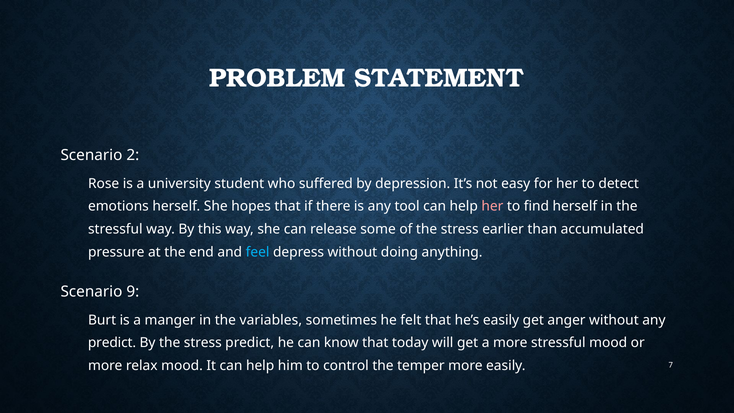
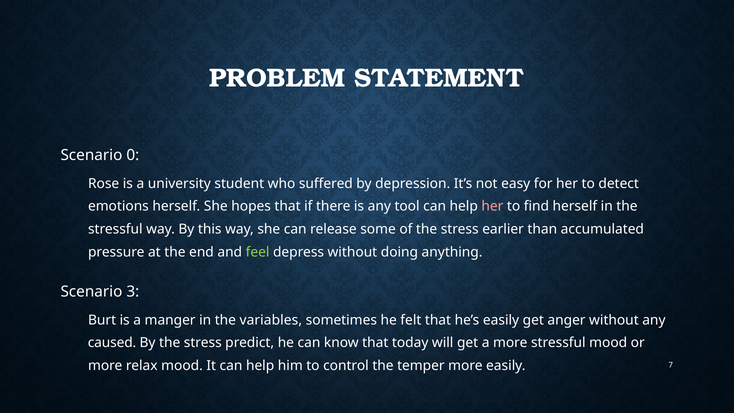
2: 2 -> 0 (133, 155)
feel colour: light blue -> light green (258, 252)
9: 9 -> 3 (133, 291)
predict: predict -> caused (112, 343)
